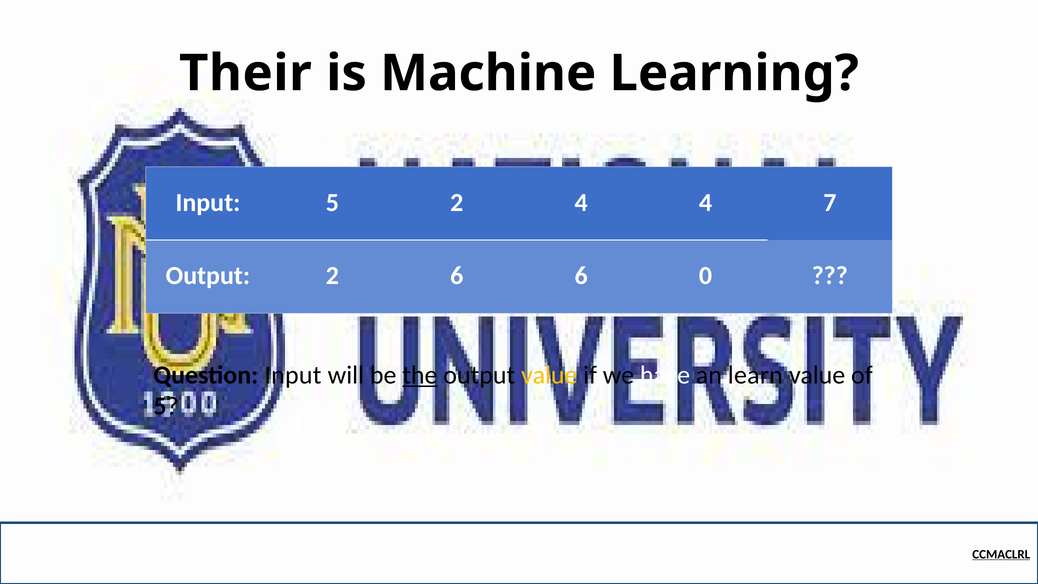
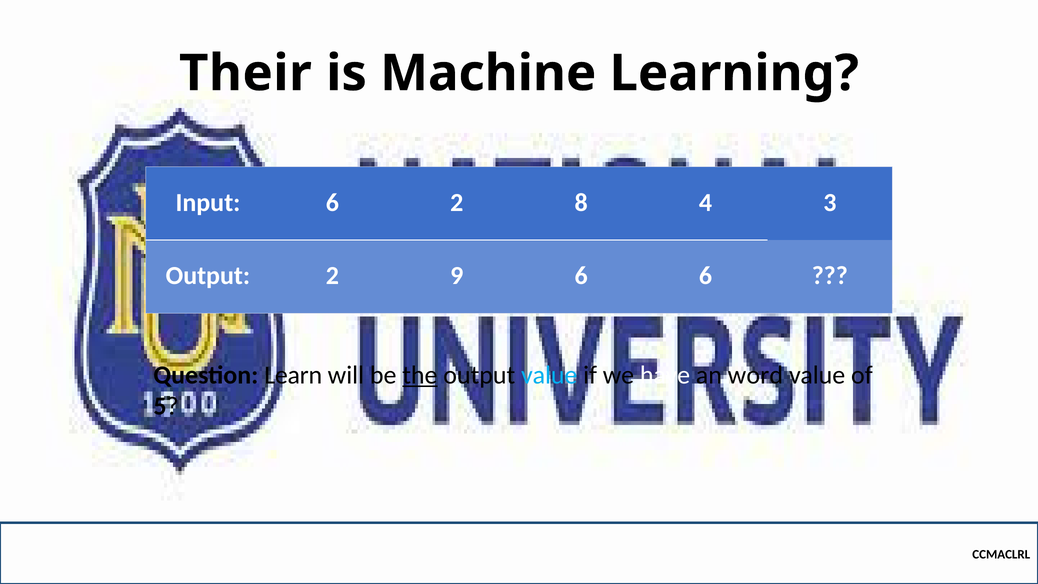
Input 5: 5 -> 6 (332, 203)
2 4: 4 -> 8 (581, 203)
7: 7 -> 3 (830, 203)
2 6: 6 -> 9 (457, 276)
6 0: 0 -> 6 (705, 276)
Question Input: Input -> Learn (293, 375)
value colour: yellow -> light blue (549, 375)
learn: learn -> word (755, 375)
CCMACLRL underline: present -> none (1001, 554)
